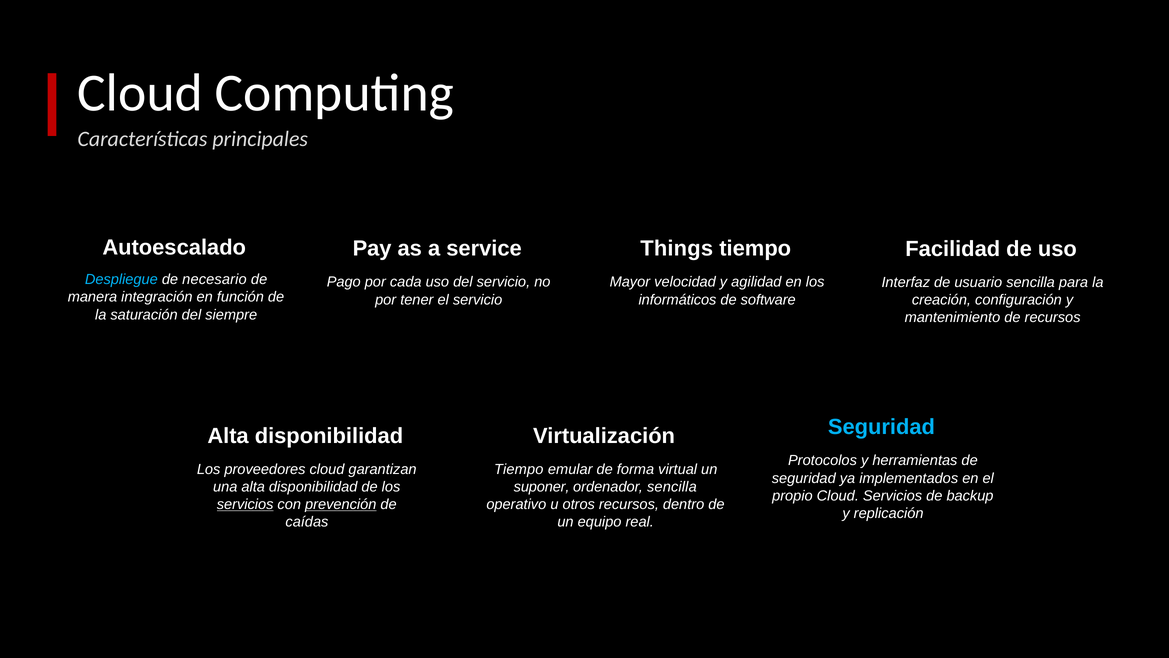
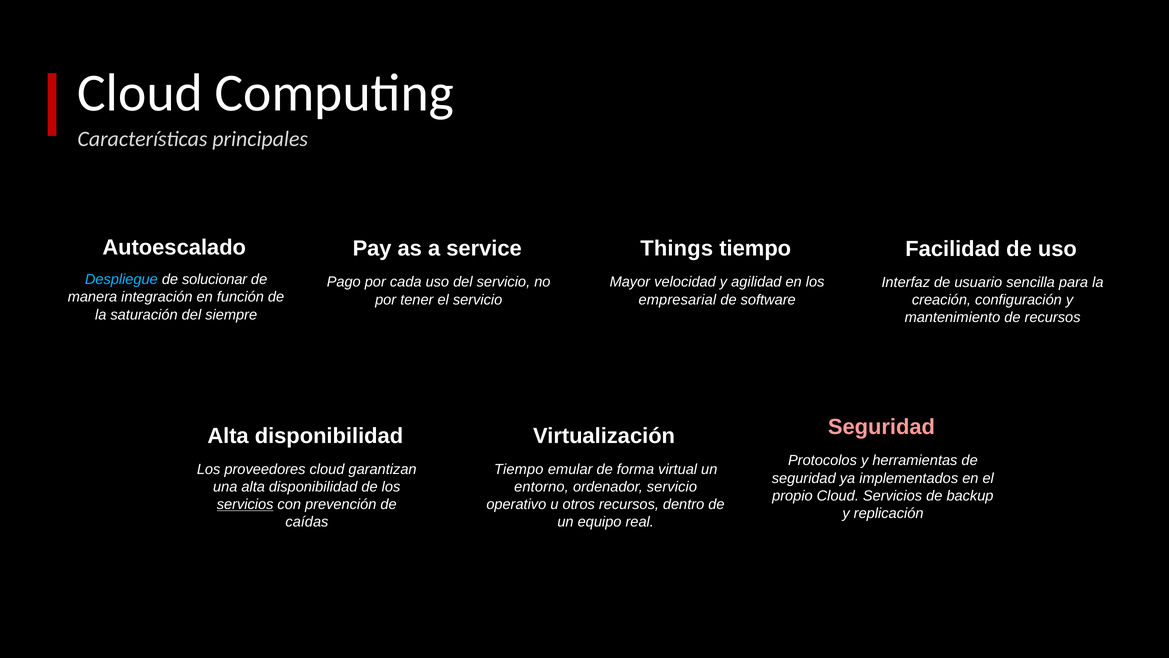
necesario: necesario -> solucionar (215, 279)
informáticos: informáticos -> empresarial (677, 300)
Seguridad colour: light blue -> pink (881, 427)
suponer: suponer -> entorno (541, 487)
ordenador sencilla: sencilla -> servicio (672, 487)
prevención underline: present -> none (341, 504)
